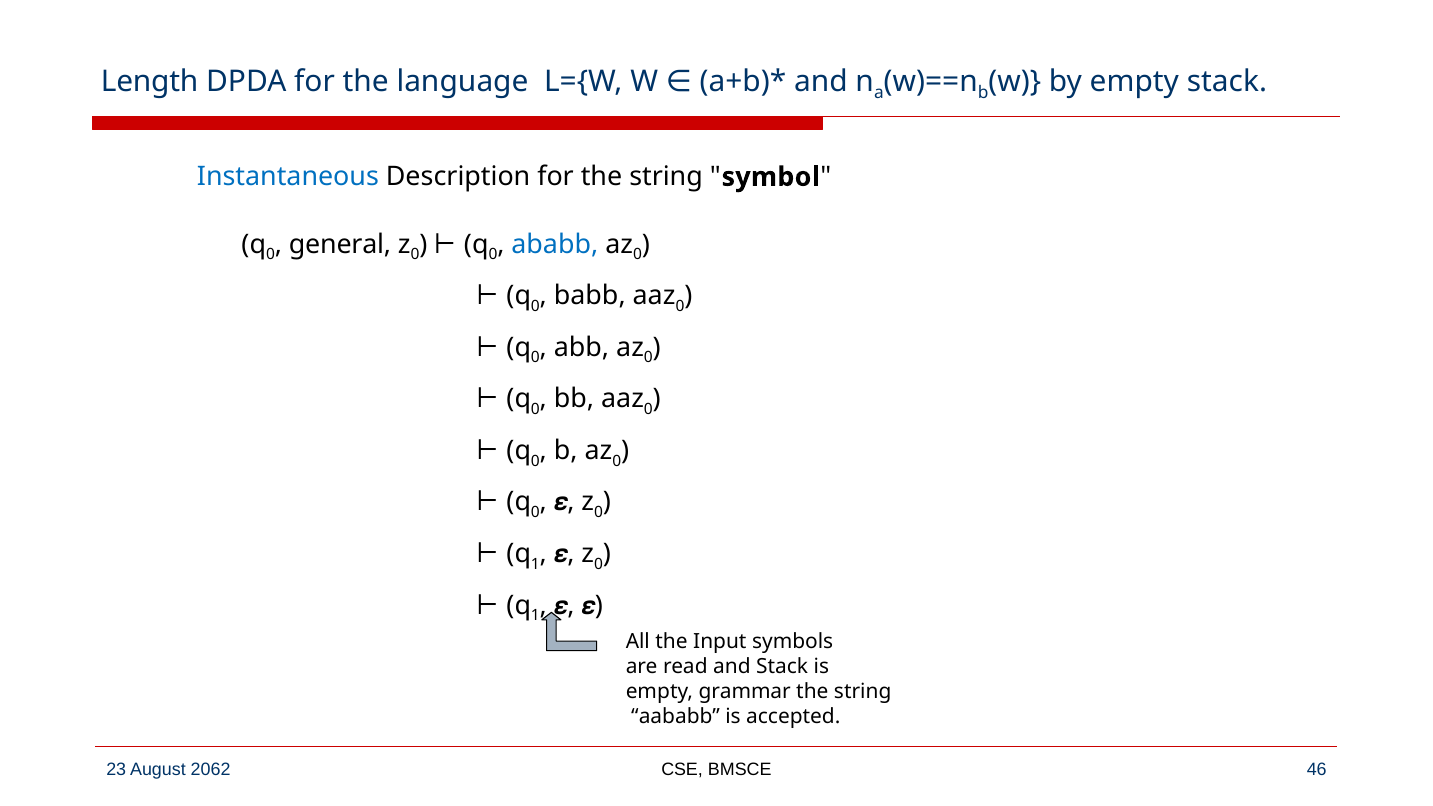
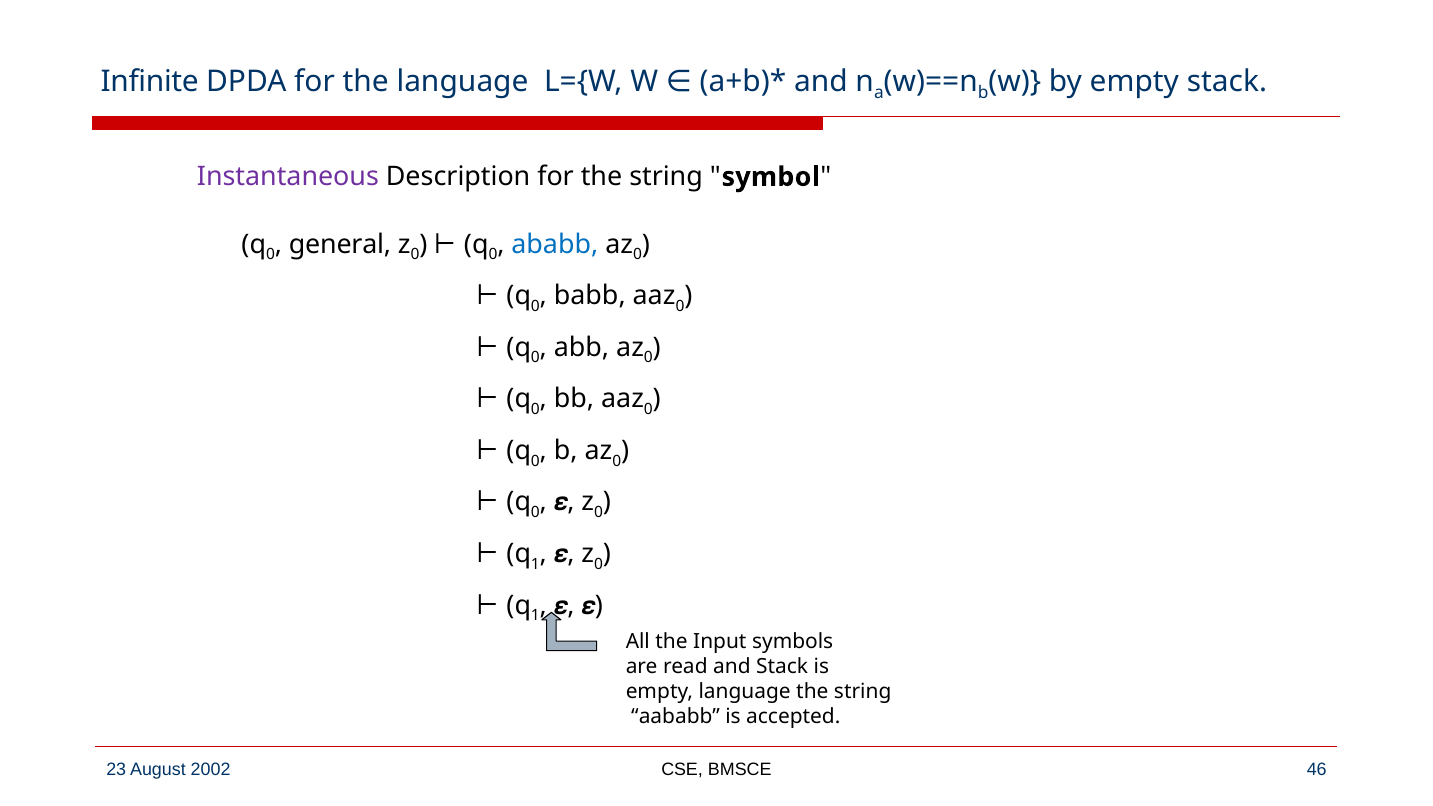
Length: Length -> Infinite (150, 81)
Instantaneous colour: blue -> purple (288, 177)
empty grammar: grammar -> language (745, 692)
2062: 2062 -> 2002 (211, 770)
